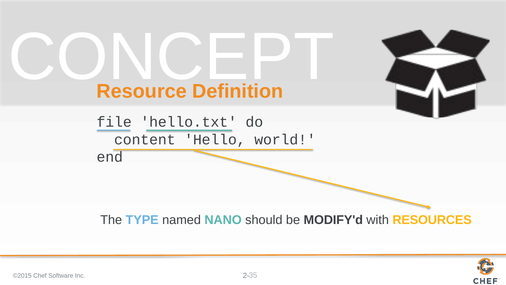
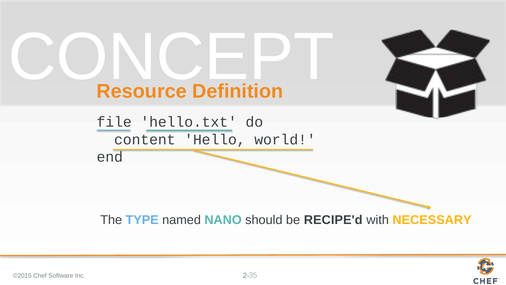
MODIFY'd: MODIFY'd -> RECIPE'd (333, 220)
RESOURCES: RESOURCES -> NECESSARY (432, 220)
